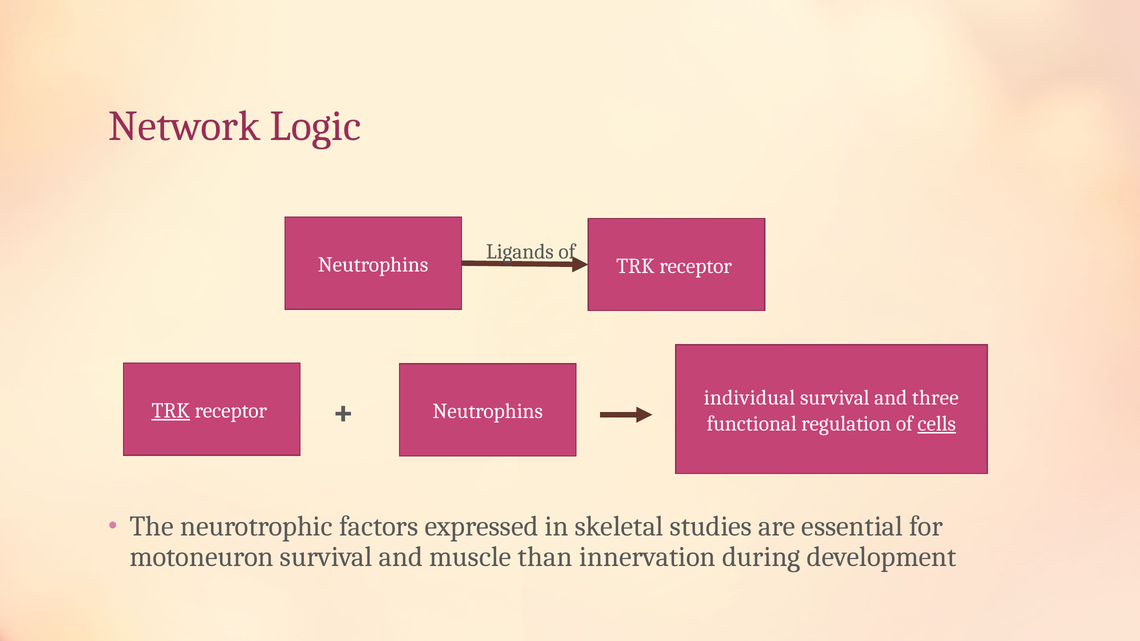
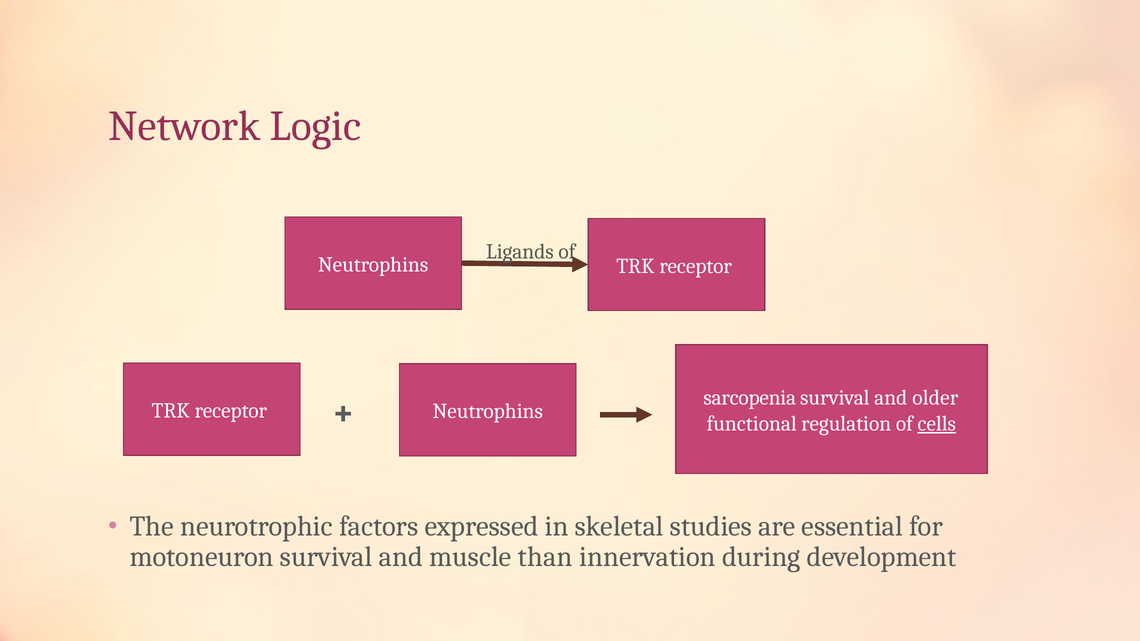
individual: individual -> sarcopenia (750, 398)
three: three -> older (935, 398)
TRK underline: present -> none (171, 411)
